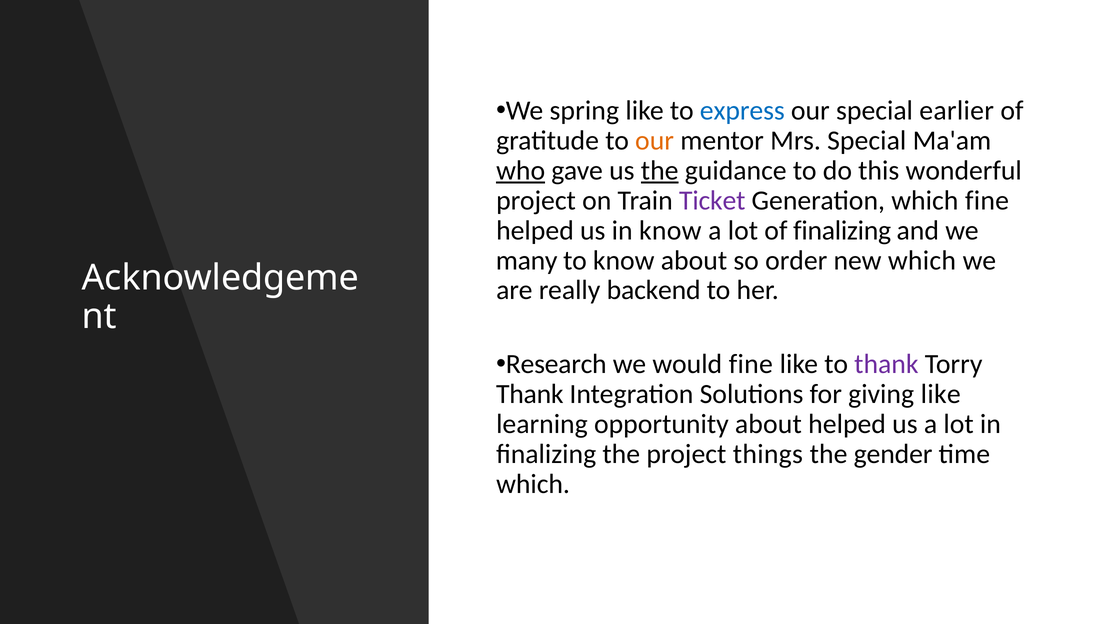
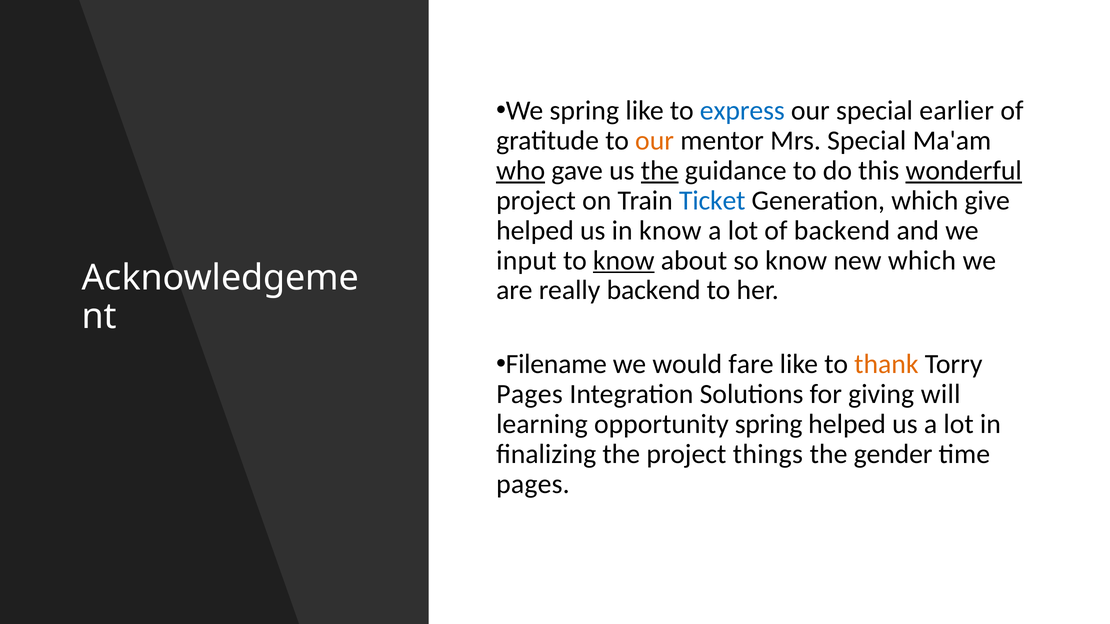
wonderful underline: none -> present (964, 171)
Ticket colour: purple -> blue (712, 201)
which fine: fine -> give (987, 201)
of finalizing: finalizing -> backend (842, 231)
many: many -> input (526, 261)
know underline: none -> present (624, 261)
so order: order -> know (796, 261)
Research: Research -> Filename (556, 364)
would fine: fine -> fare (751, 364)
thank colour: purple -> orange (886, 364)
Thank: Thank -> Pages (530, 394)
giving like: like -> will (941, 394)
opportunity about: about -> spring (769, 424)
which: which -> pages (533, 484)
